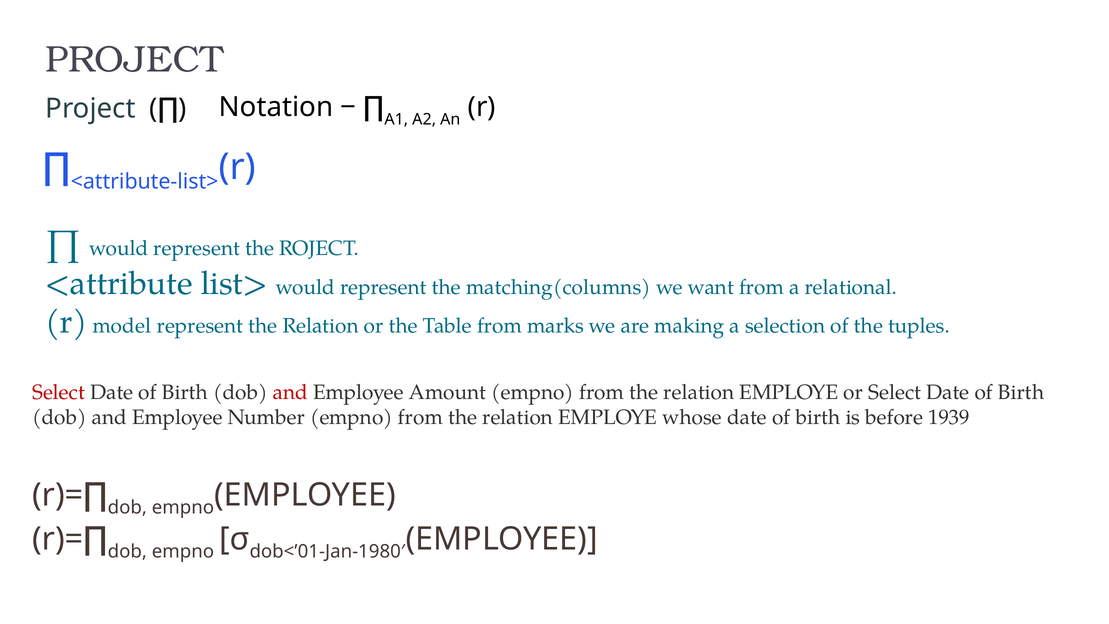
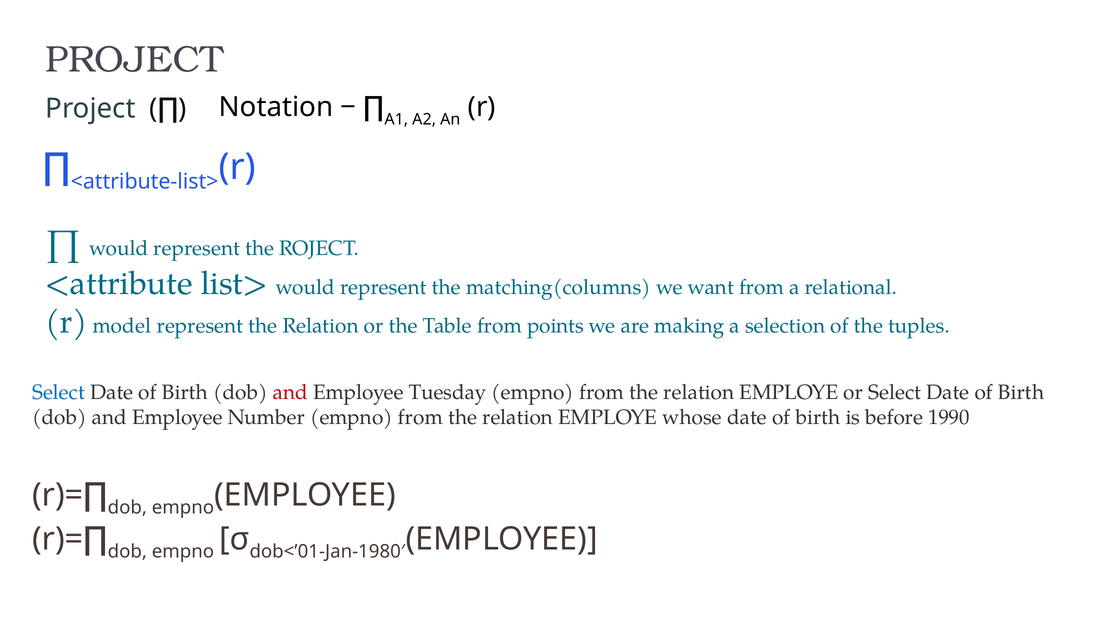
marks: marks -> points (556, 326)
Select colour: red -> blue (58, 392)
Amount: Amount -> Tuesday (448, 392)
1939: 1939 -> 1990 (949, 417)
